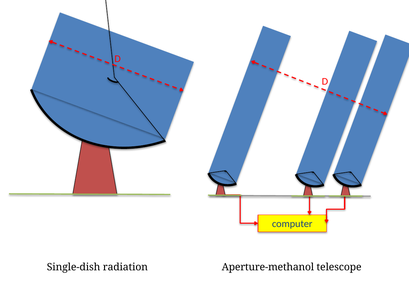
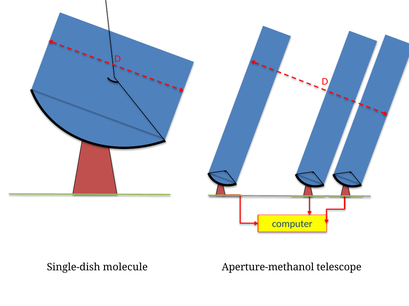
radiation: radiation -> molecule (125, 268)
